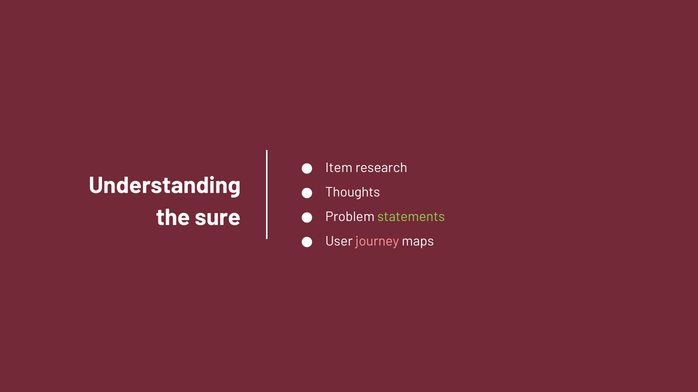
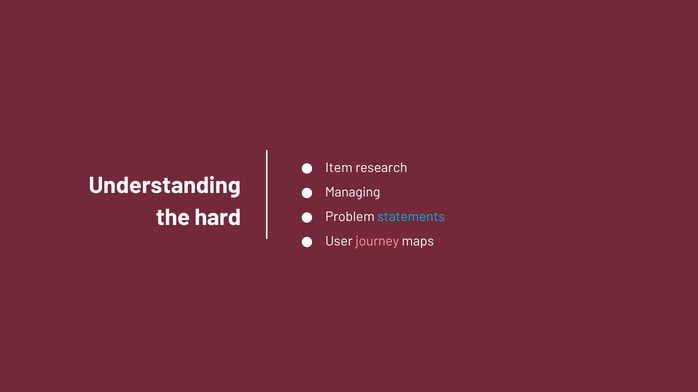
Thoughts: Thoughts -> Managing (353, 193)
sure: sure -> hard (218, 218)
statements colour: light green -> light blue (411, 217)
